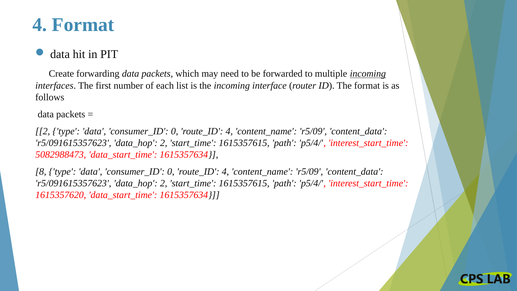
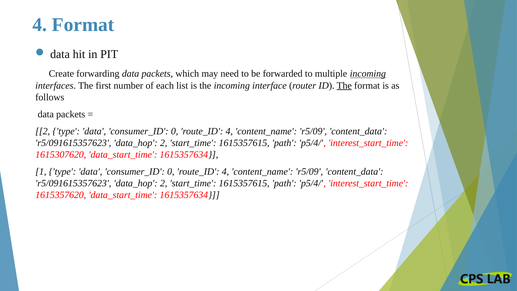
The underline: none -> present (344, 85)
5082988473: 5082988473 -> 1615307620 (61, 154)
8: 8 -> 1 (41, 171)
